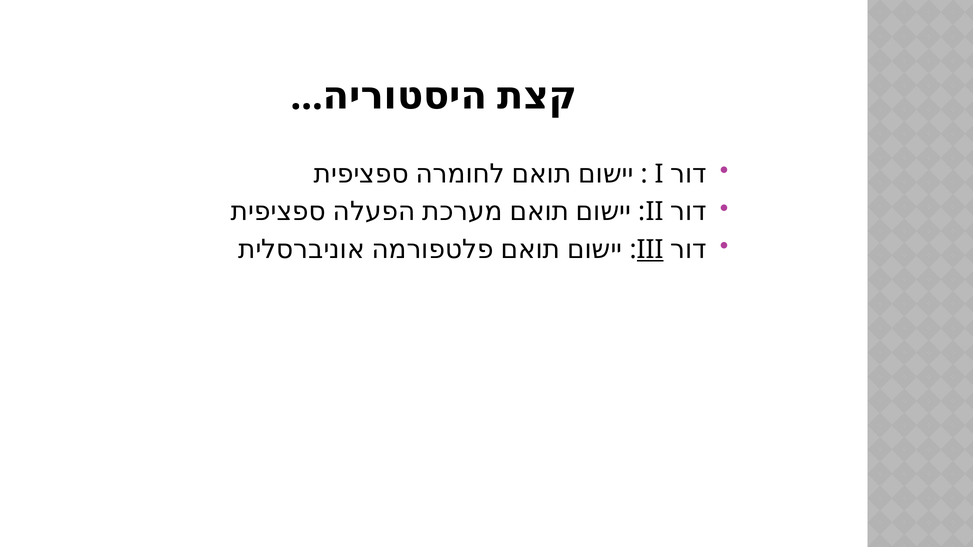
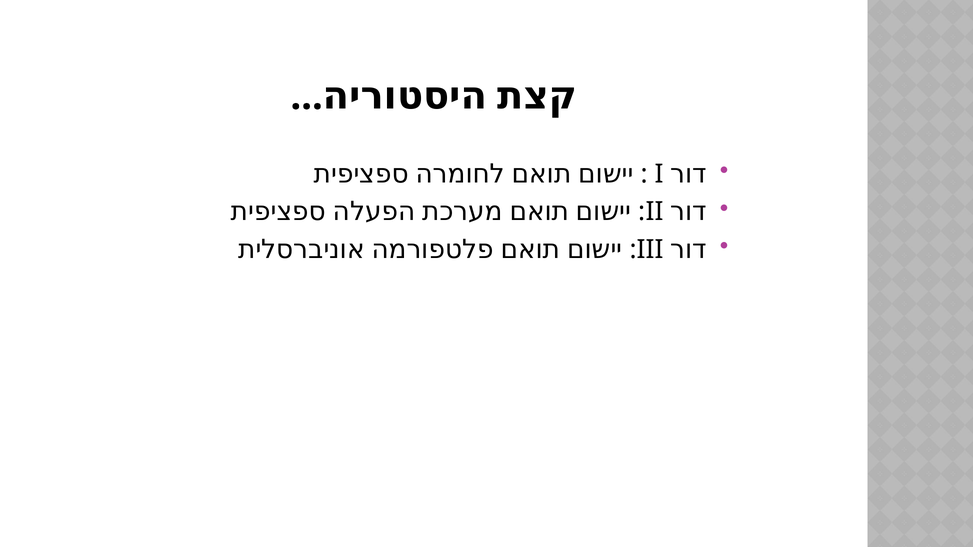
III underline: present -> none (650, 250)
